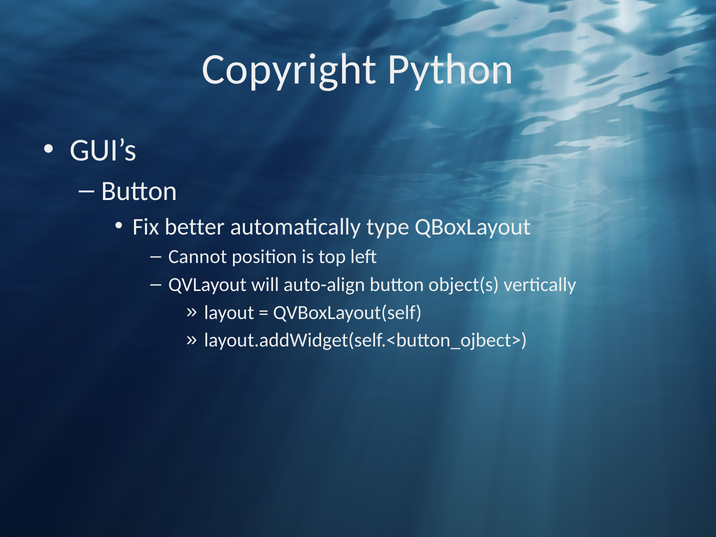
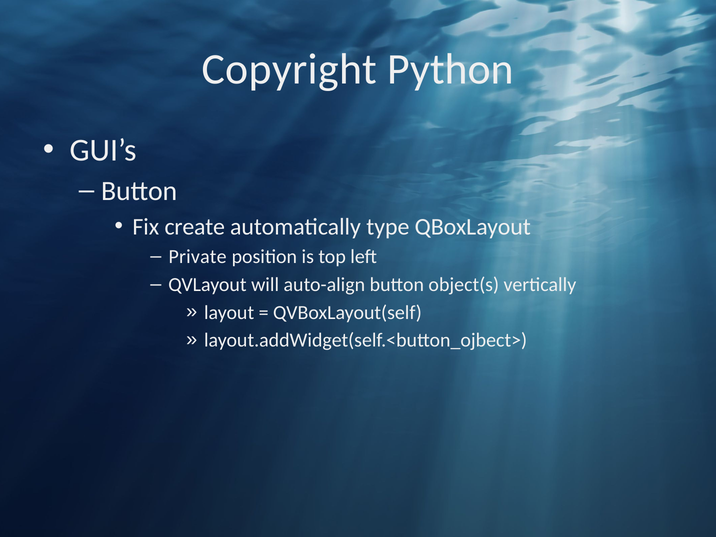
better: better -> create (195, 227)
Cannot: Cannot -> Private (198, 257)
